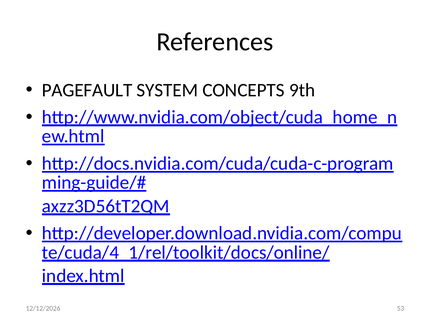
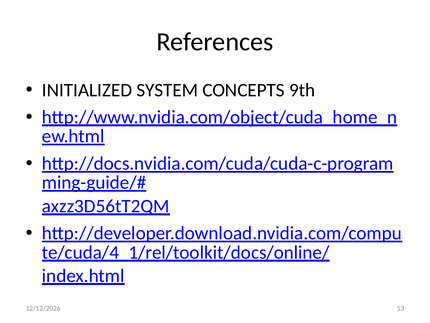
PAGEFAULT: PAGEFAULT -> INITIALIZED (87, 90)
